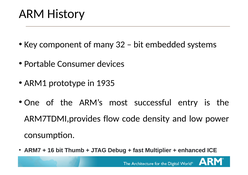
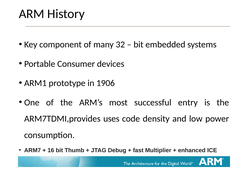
1935: 1935 -> 1906 (106, 83)
flow: flow -> uses (111, 119)
